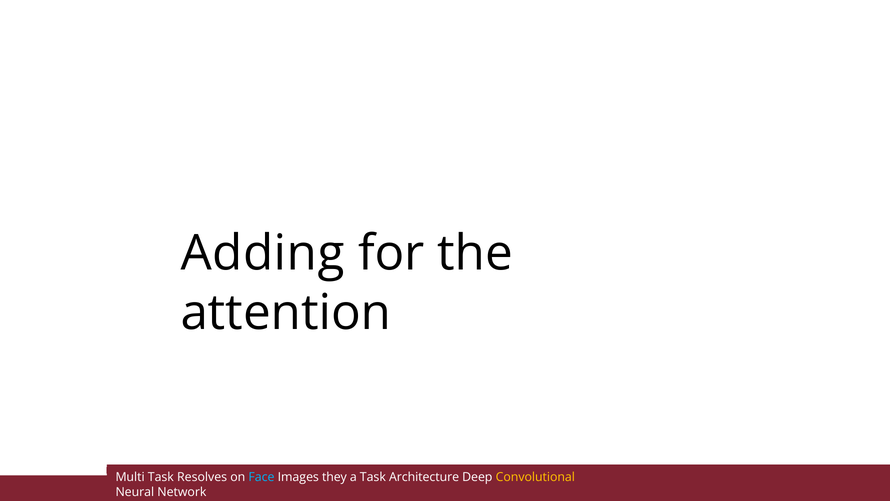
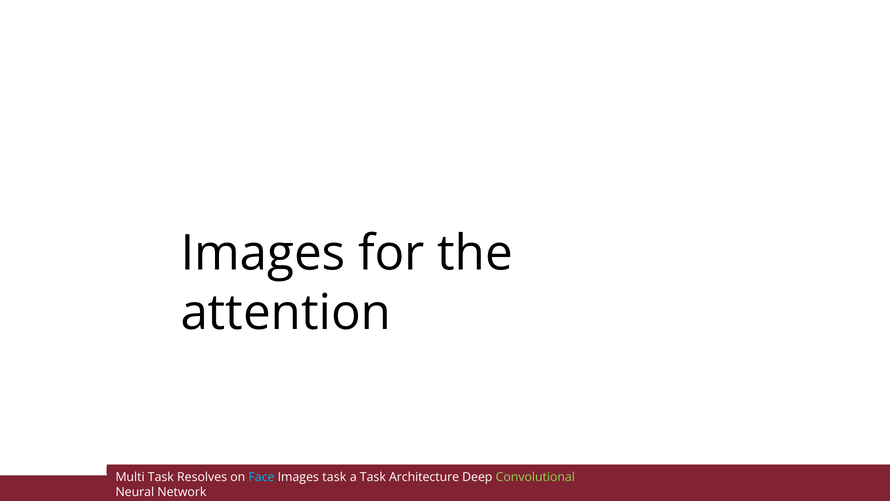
Adding: Adding -> Images (263, 253)
Images they: they -> task (334, 477)
Convolutional colour: yellow -> light green (535, 477)
